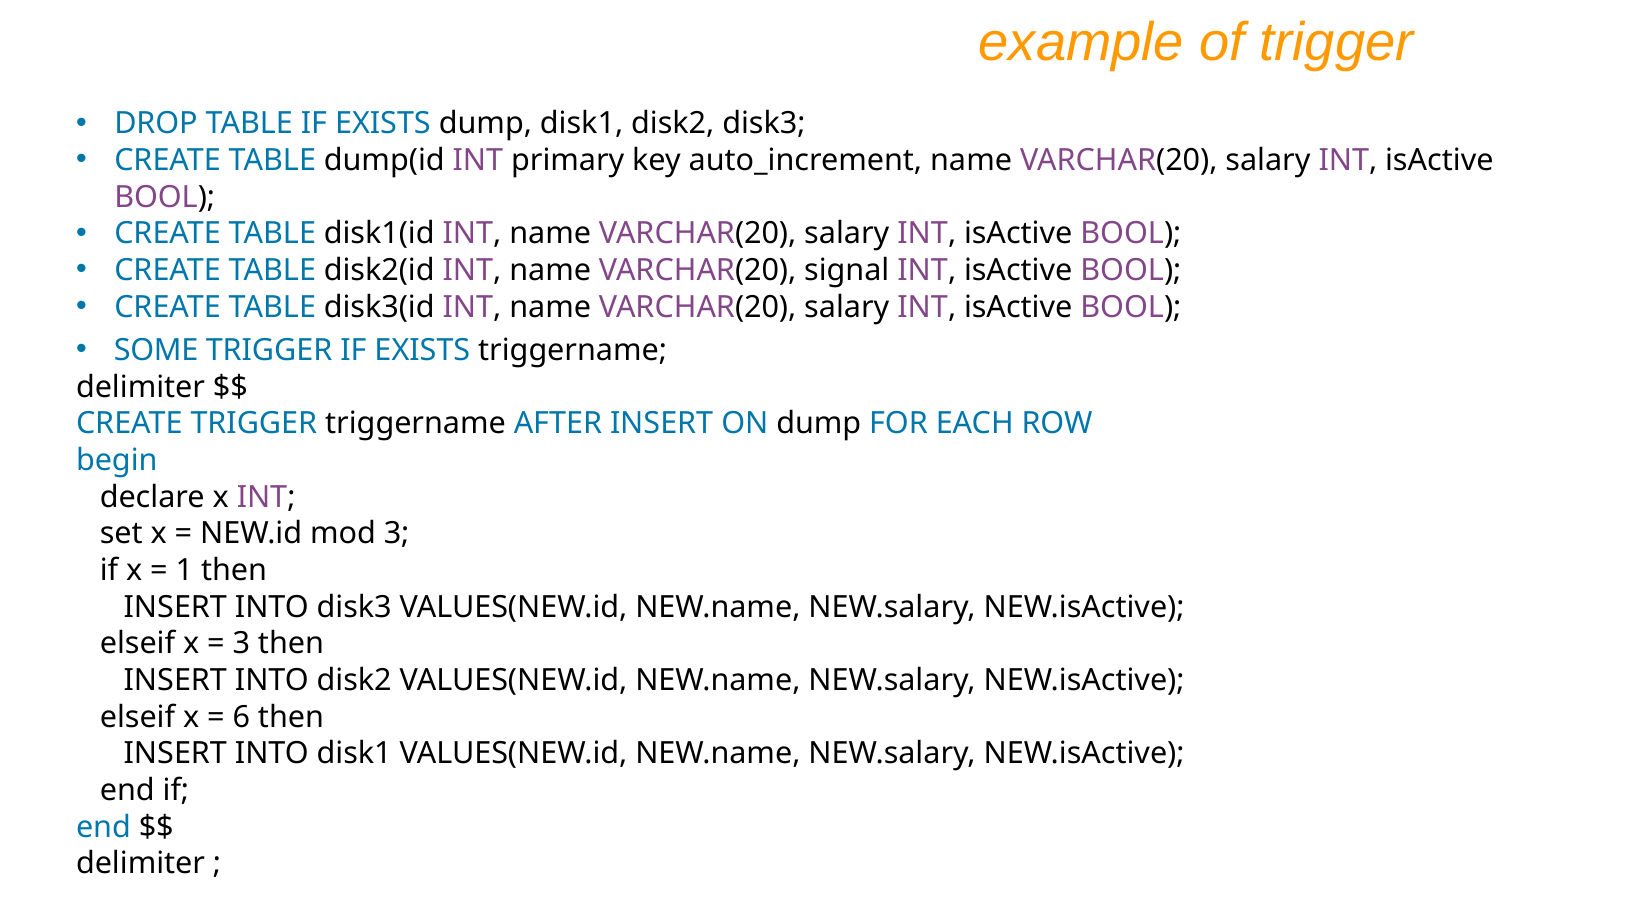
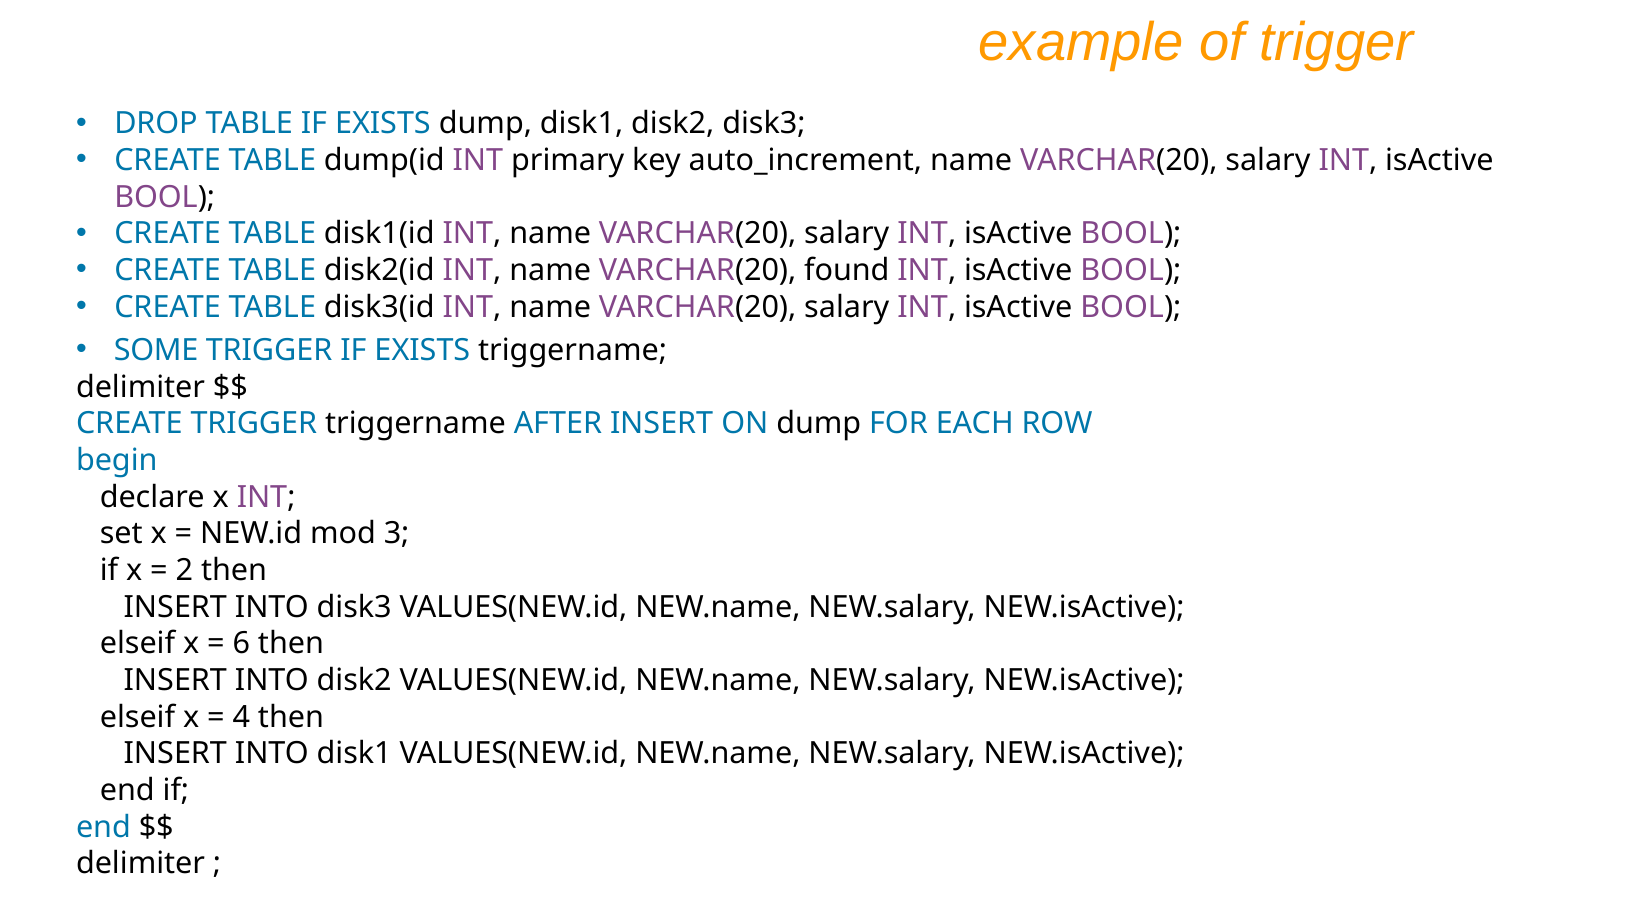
signal: signal -> found (847, 270)
1: 1 -> 2 (184, 570)
3: 3 -> 6 (241, 644)
6: 6 -> 4 (241, 717)
